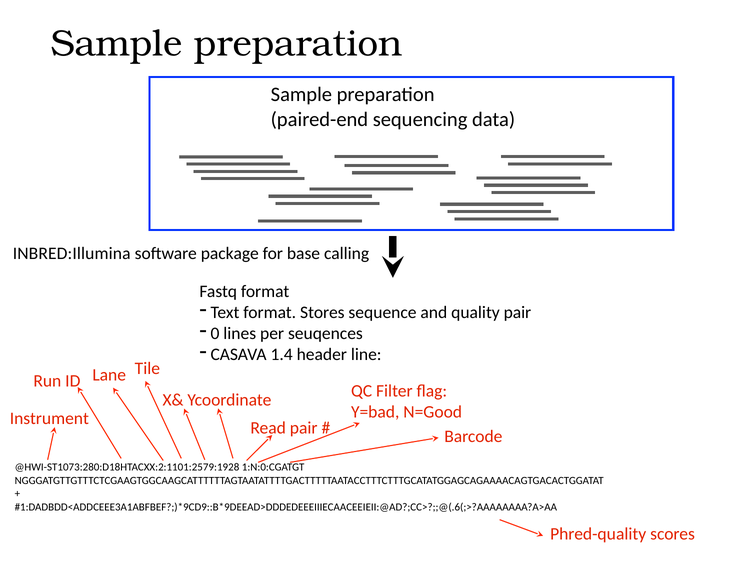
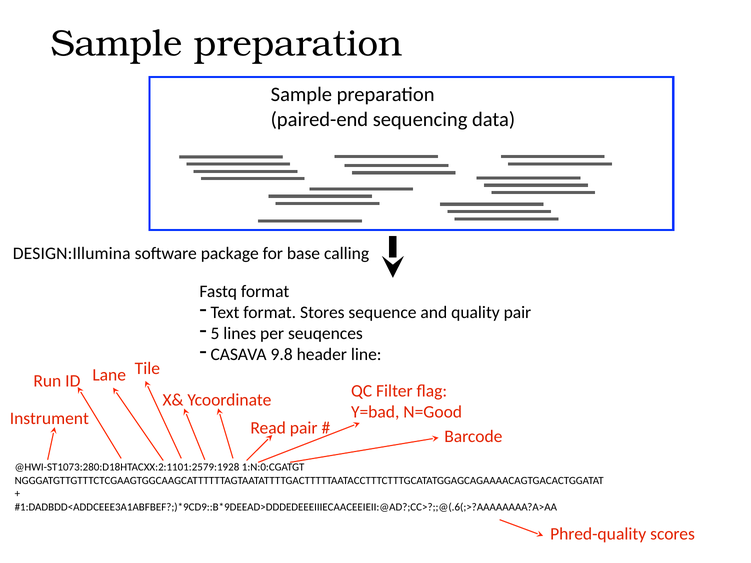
INBRED:Illumina: INBRED:Illumina -> DESIGN:Illumina (72, 253)
0: 0 -> 5 (215, 334)
1.4: 1.4 -> 9.8 (282, 355)
